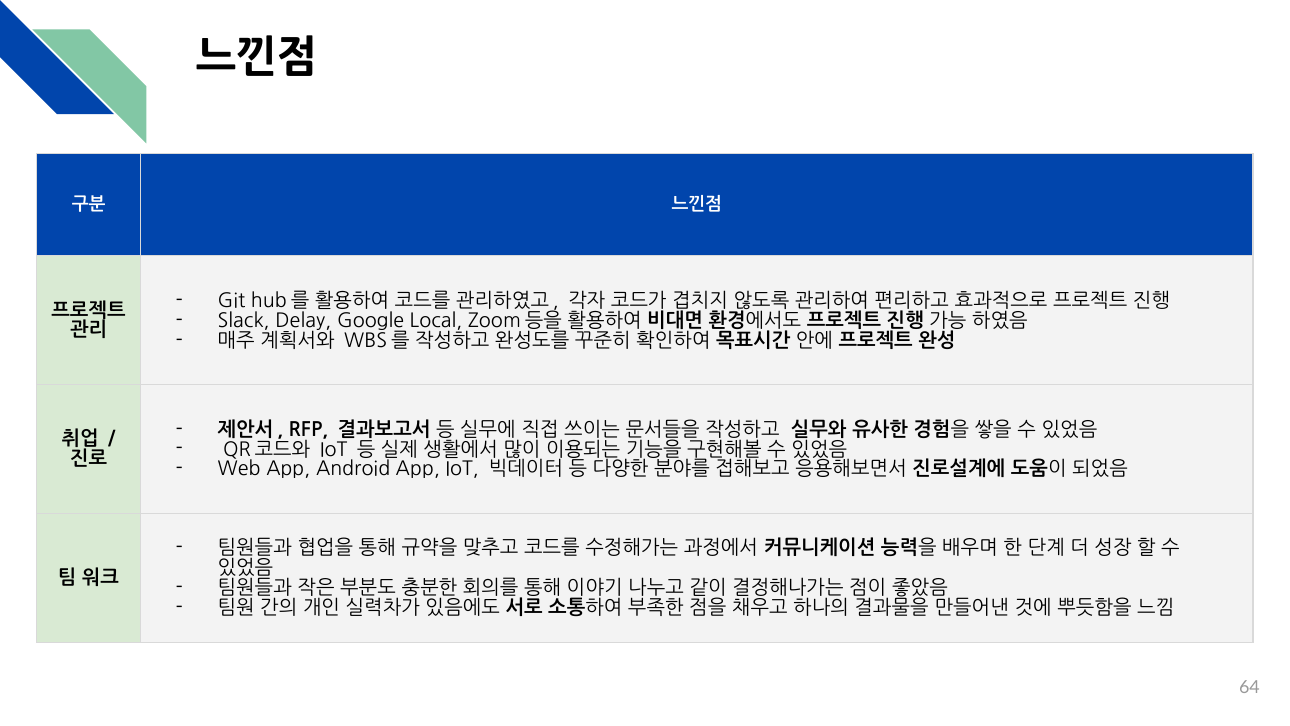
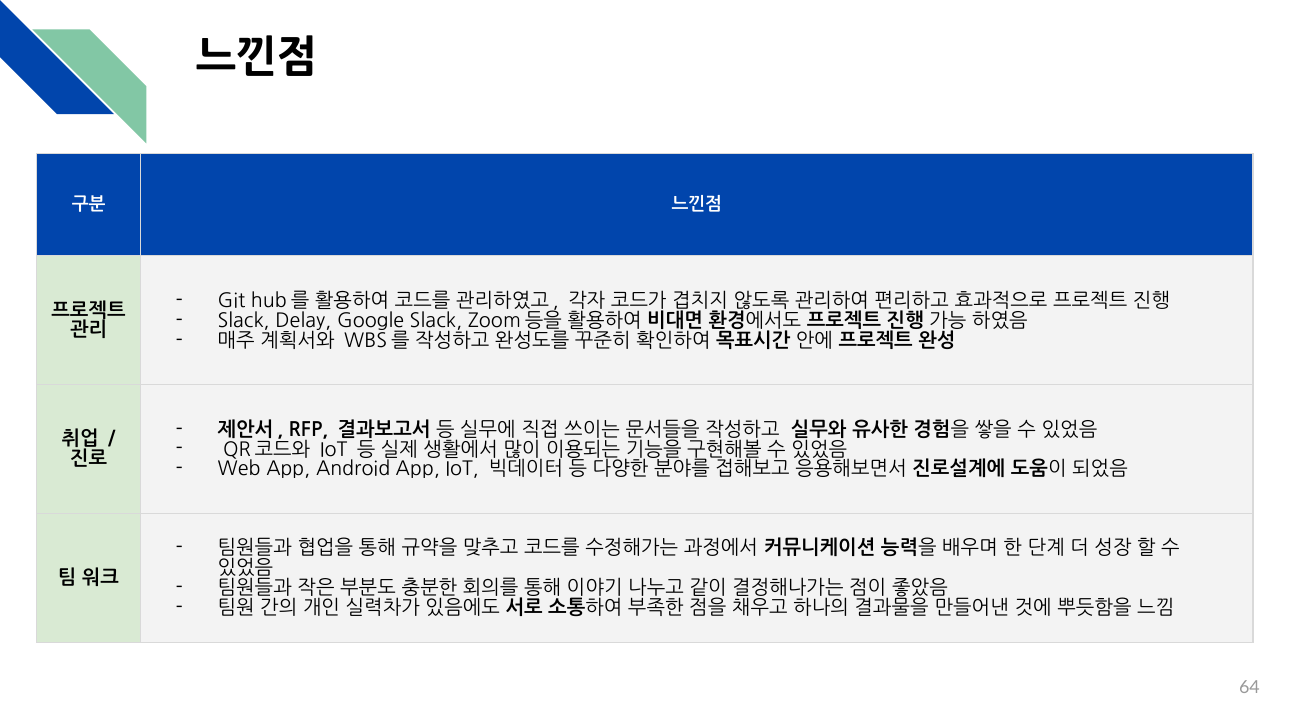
Google Local: Local -> Slack (436, 320)
